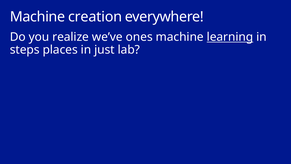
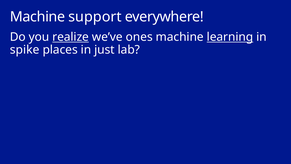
creation: creation -> support (95, 17)
realize underline: none -> present (71, 37)
steps: steps -> spike (25, 50)
